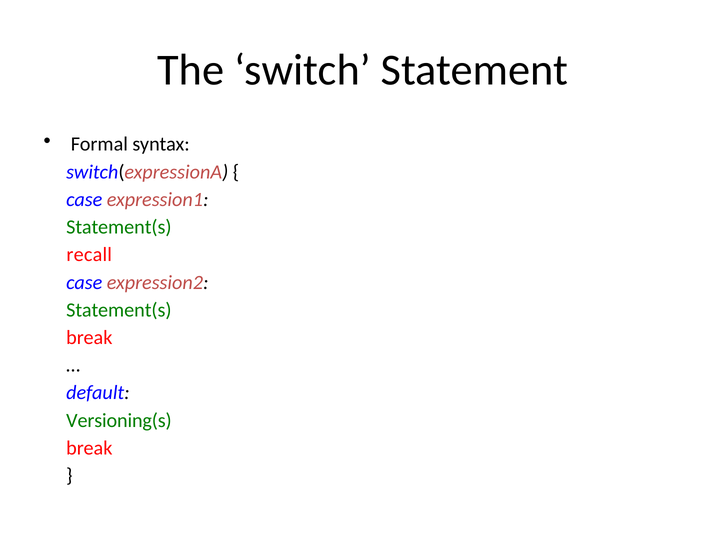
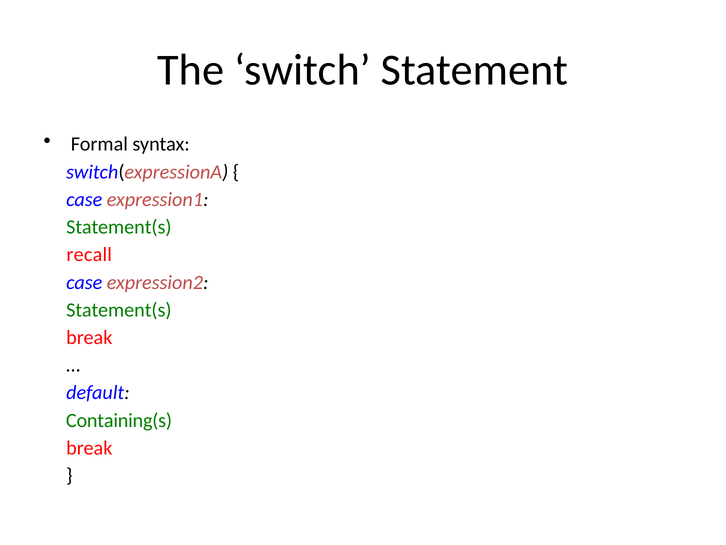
Versioning(s: Versioning(s -> Containing(s (119, 420)
